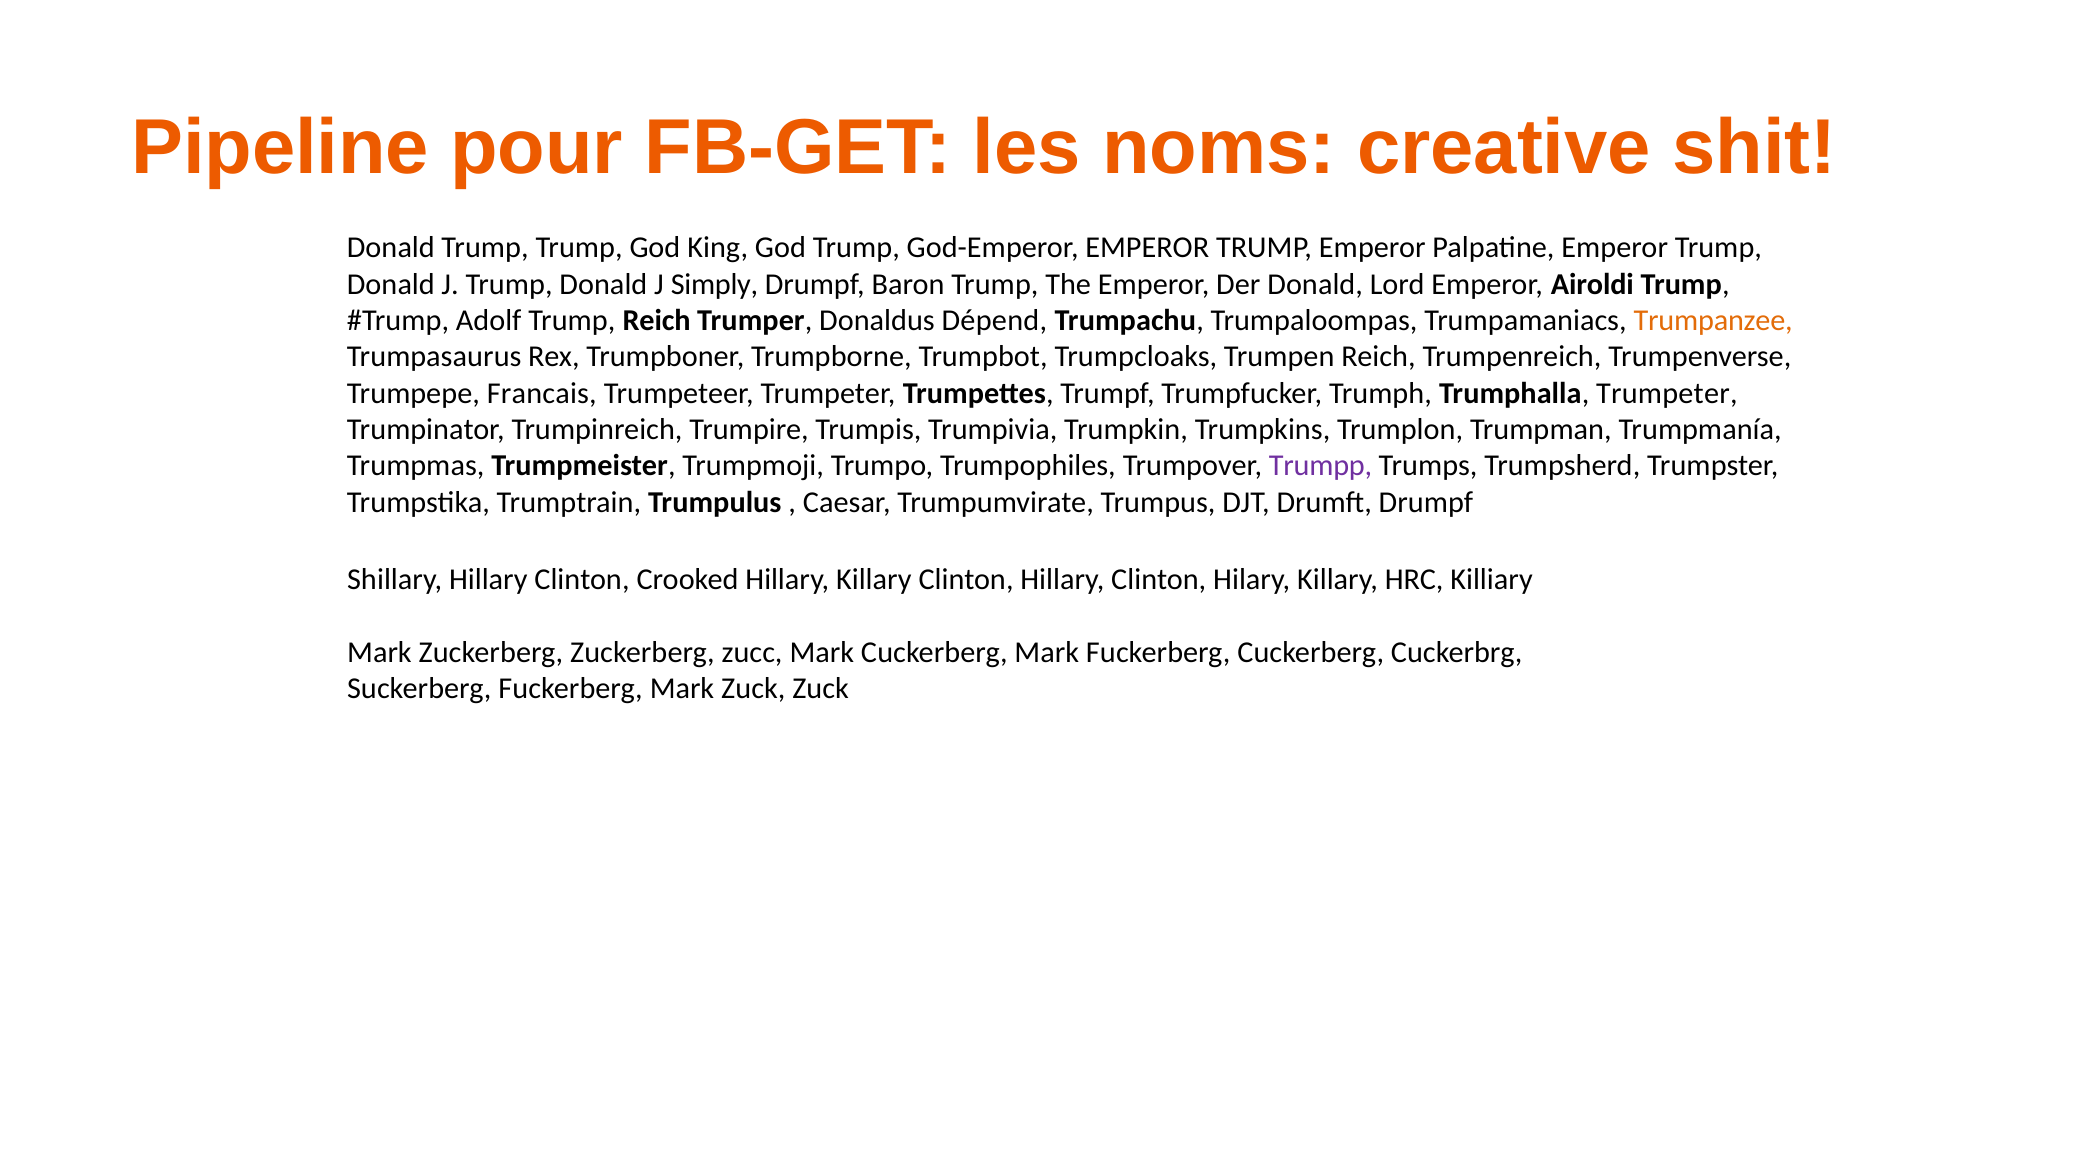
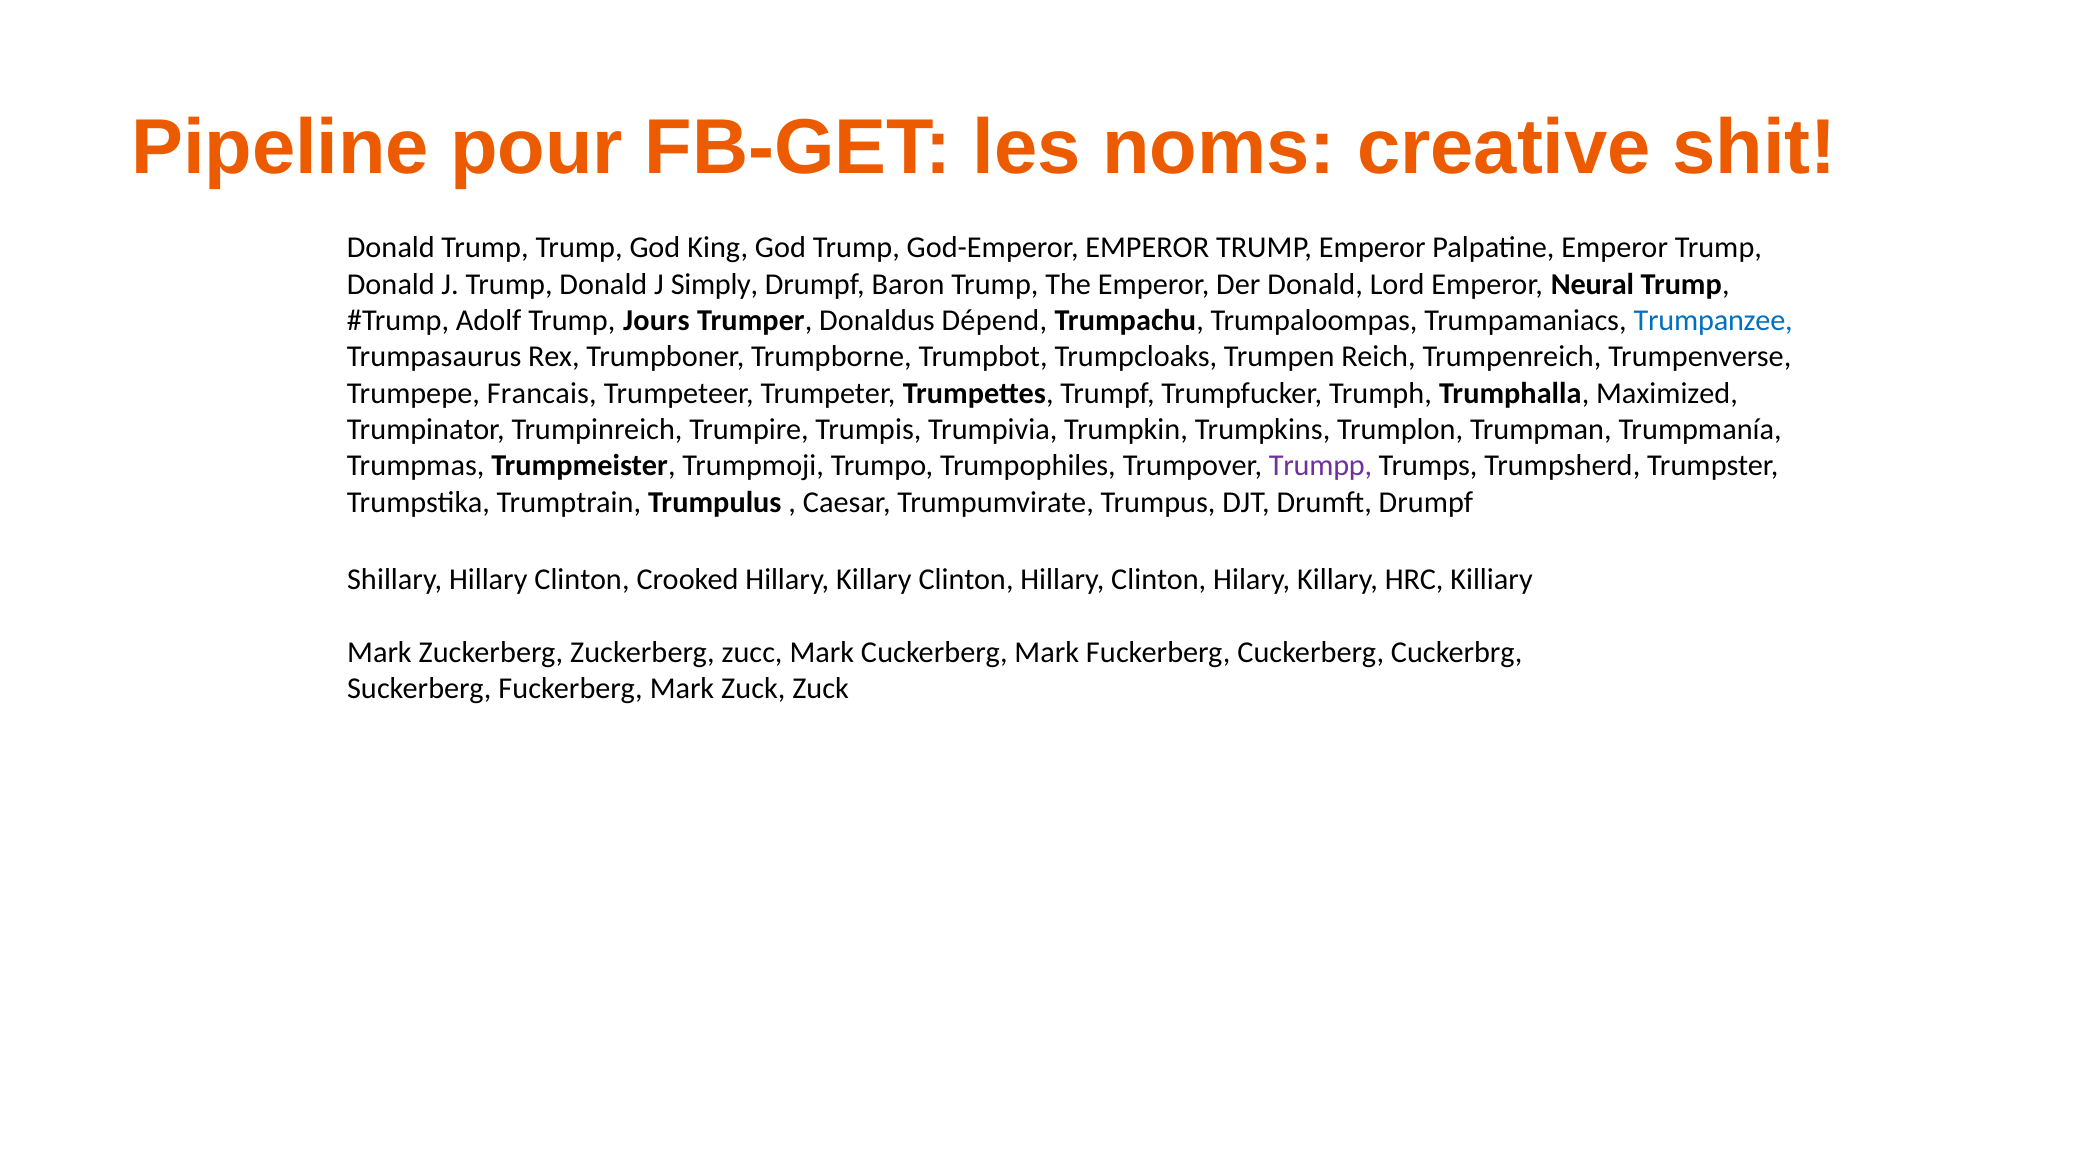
Airoldi: Airoldi -> Neural (1592, 284)
Trump Reich: Reich -> Jours (656, 321)
Trumpanzee colour: orange -> blue (1713, 321)
Trumphalla Trumpeter: Trumpeter -> Maximized (1667, 393)
